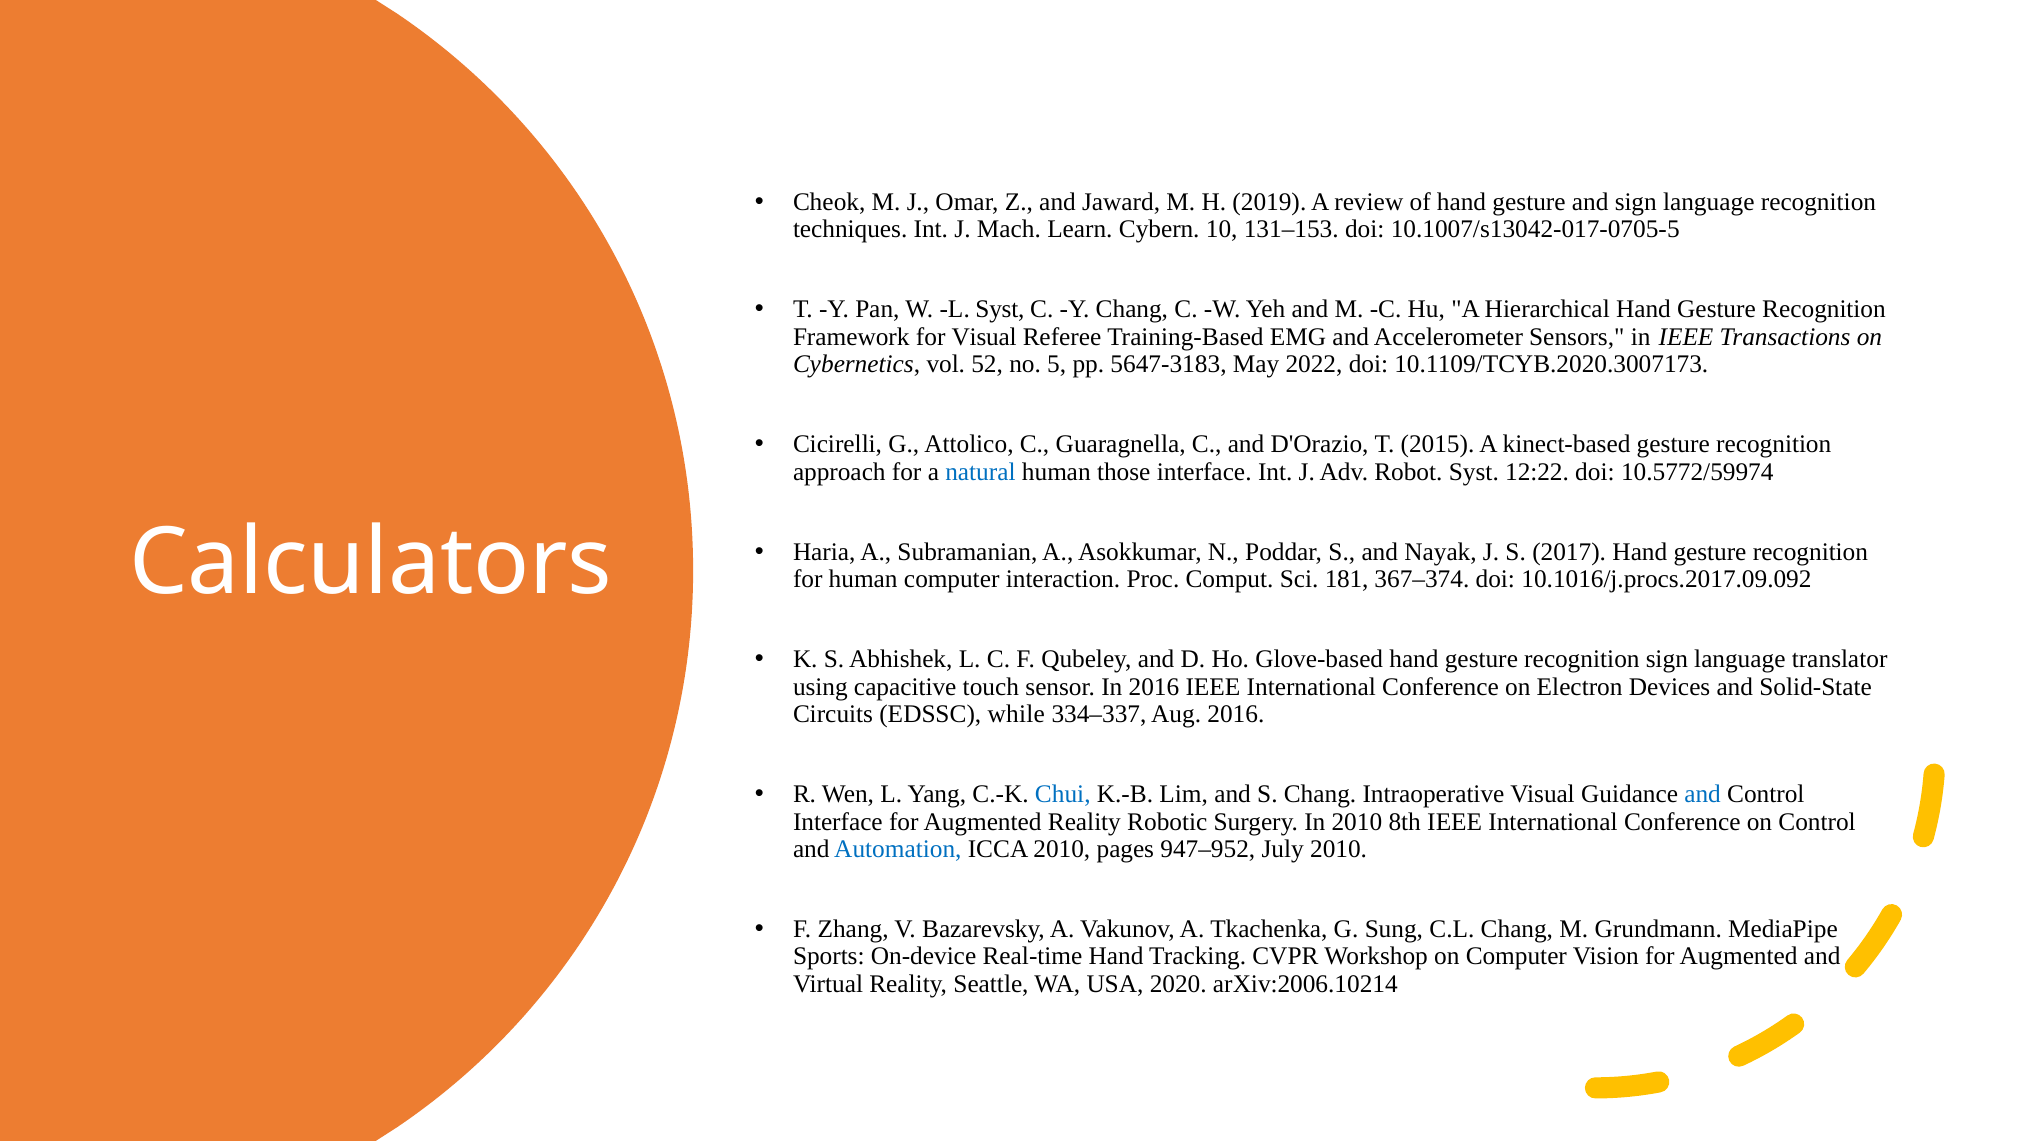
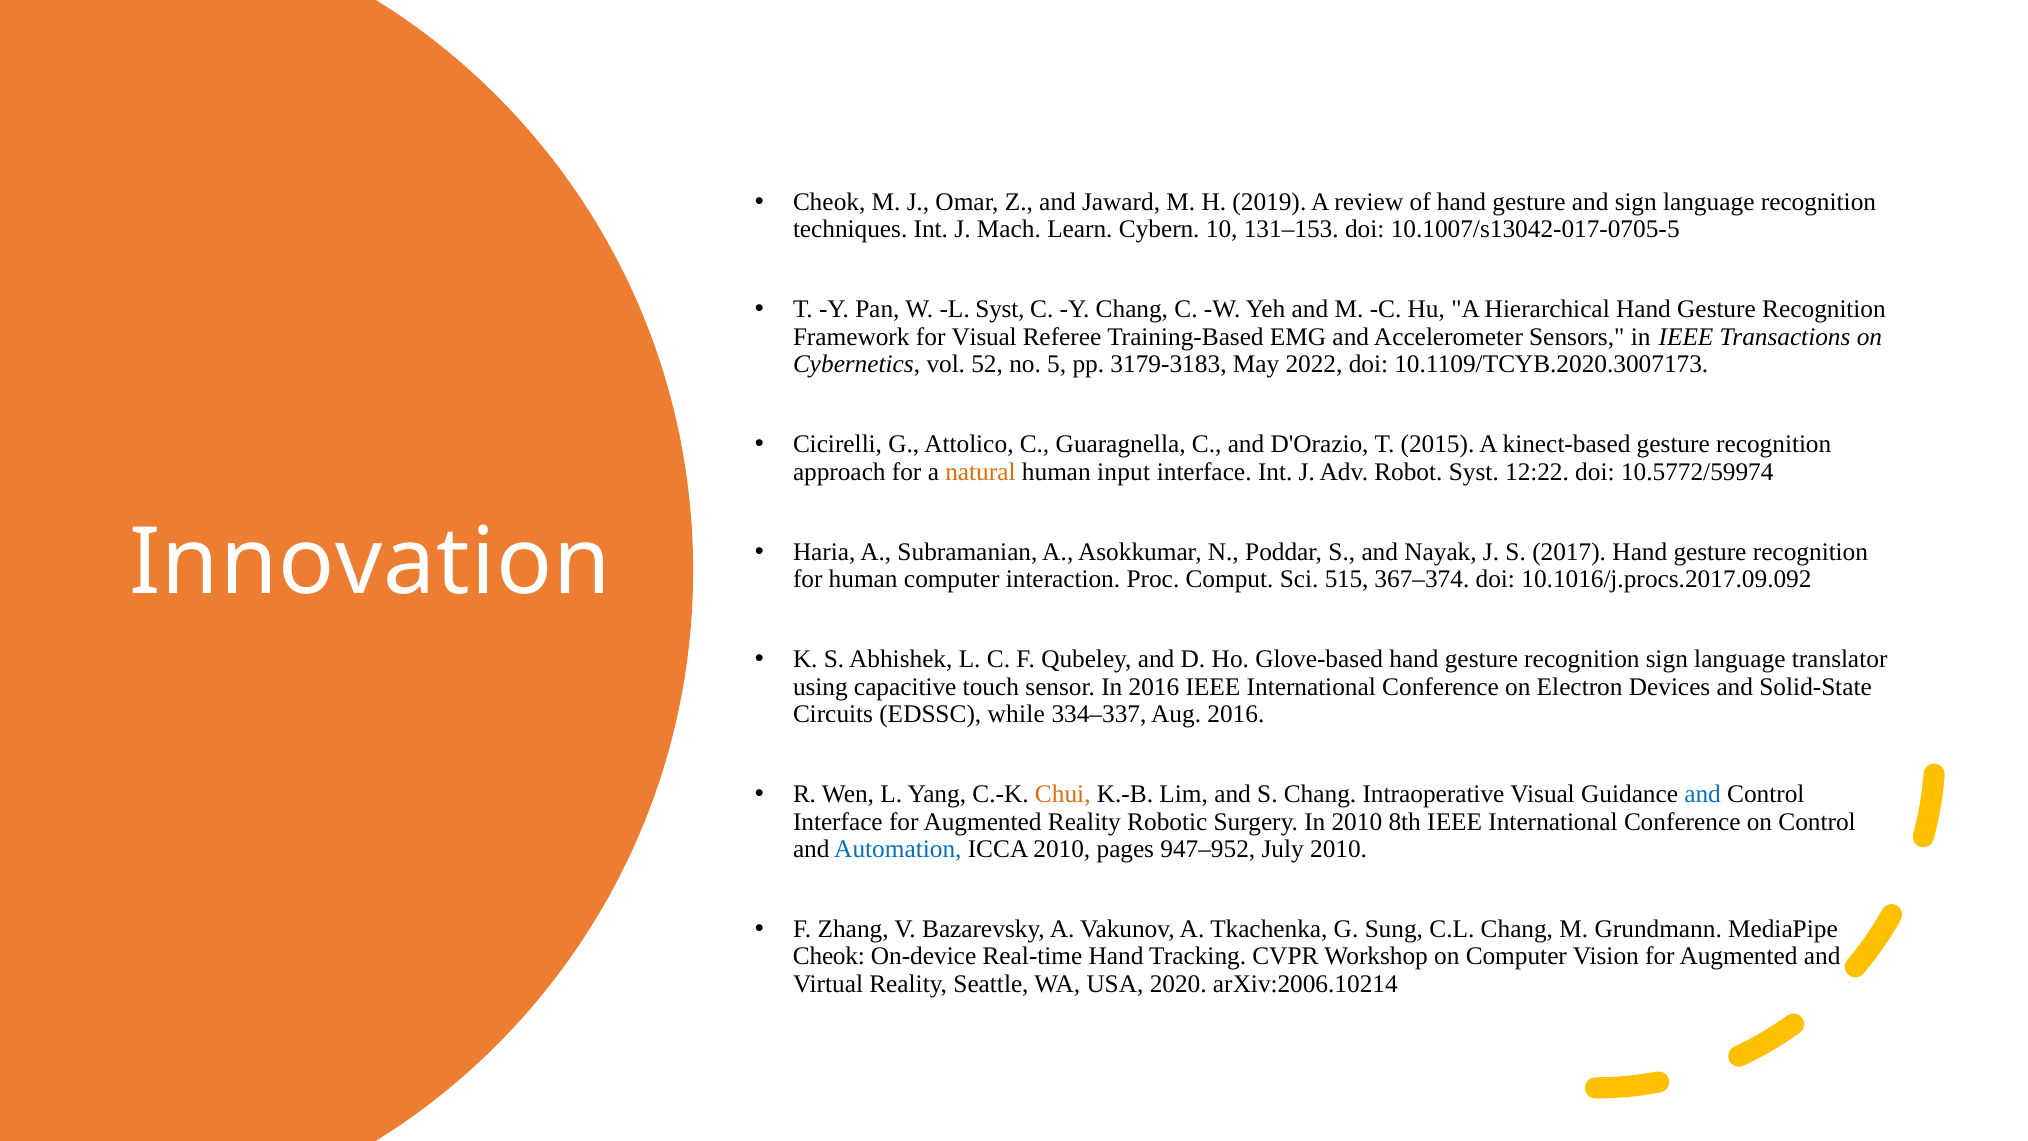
5647-3183: 5647-3183 -> 3179-3183 (1169, 364)
natural colour: blue -> orange (980, 472)
those: those -> input (1124, 472)
Calculators: Calculators -> Innovation (370, 562)
181: 181 -> 515 (1347, 579)
Chui colour: blue -> orange (1063, 794)
Sports: Sports -> Cheok (829, 956)
